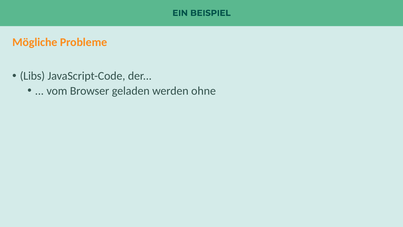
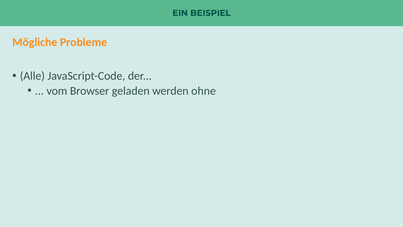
Libs: Libs -> Alle (32, 76)
